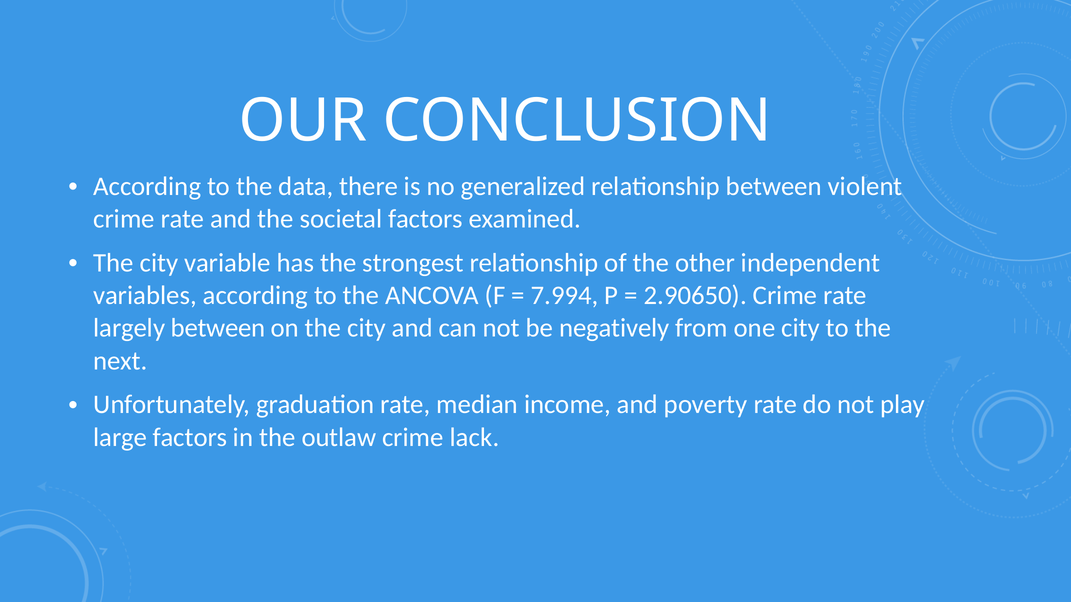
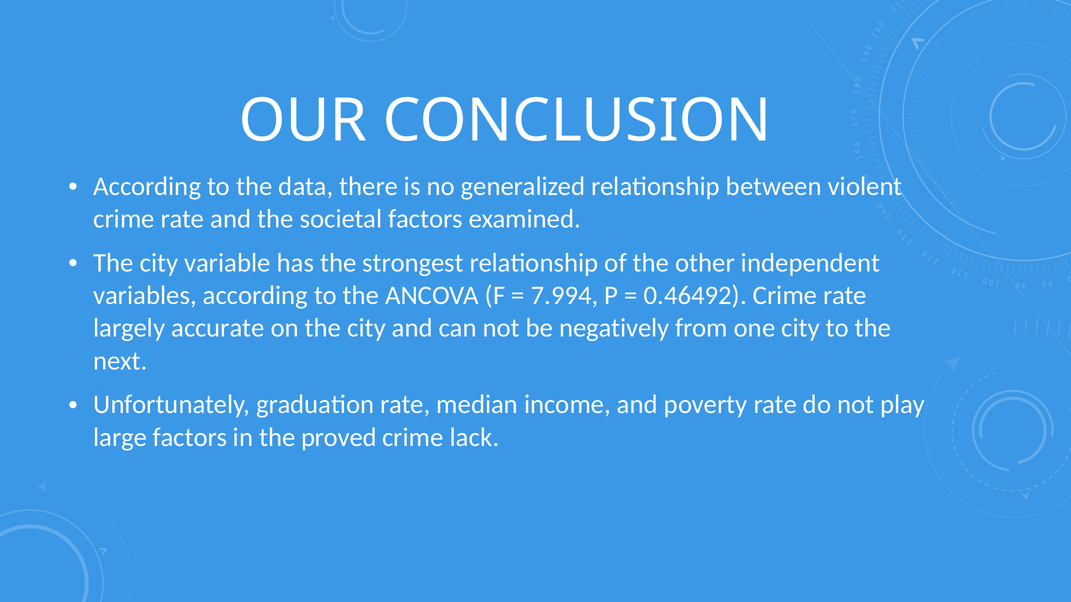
2.90650: 2.90650 -> 0.46492 (695, 296)
largely between: between -> accurate (218, 328)
outlaw: outlaw -> proved (339, 438)
